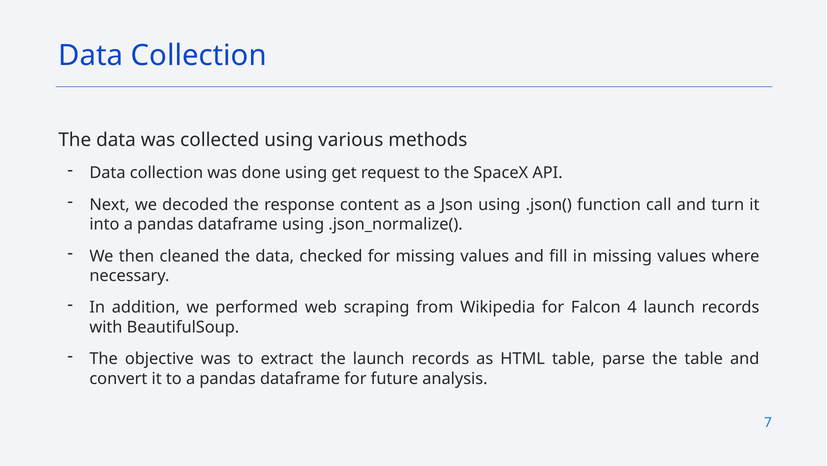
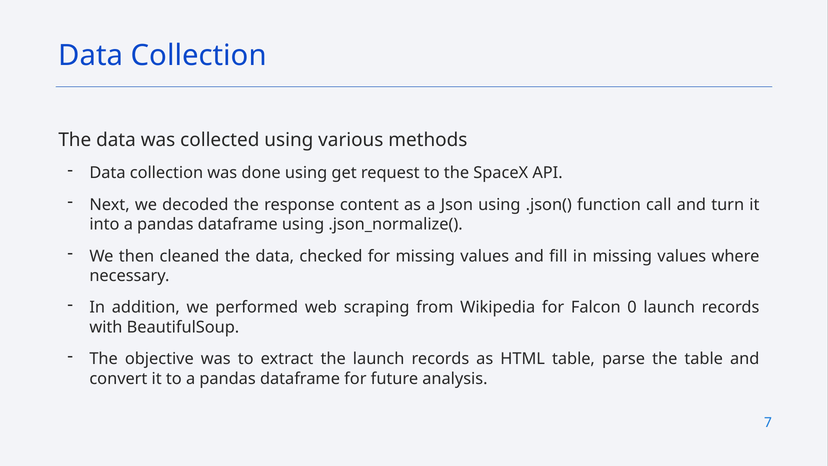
4: 4 -> 0 (632, 307)
